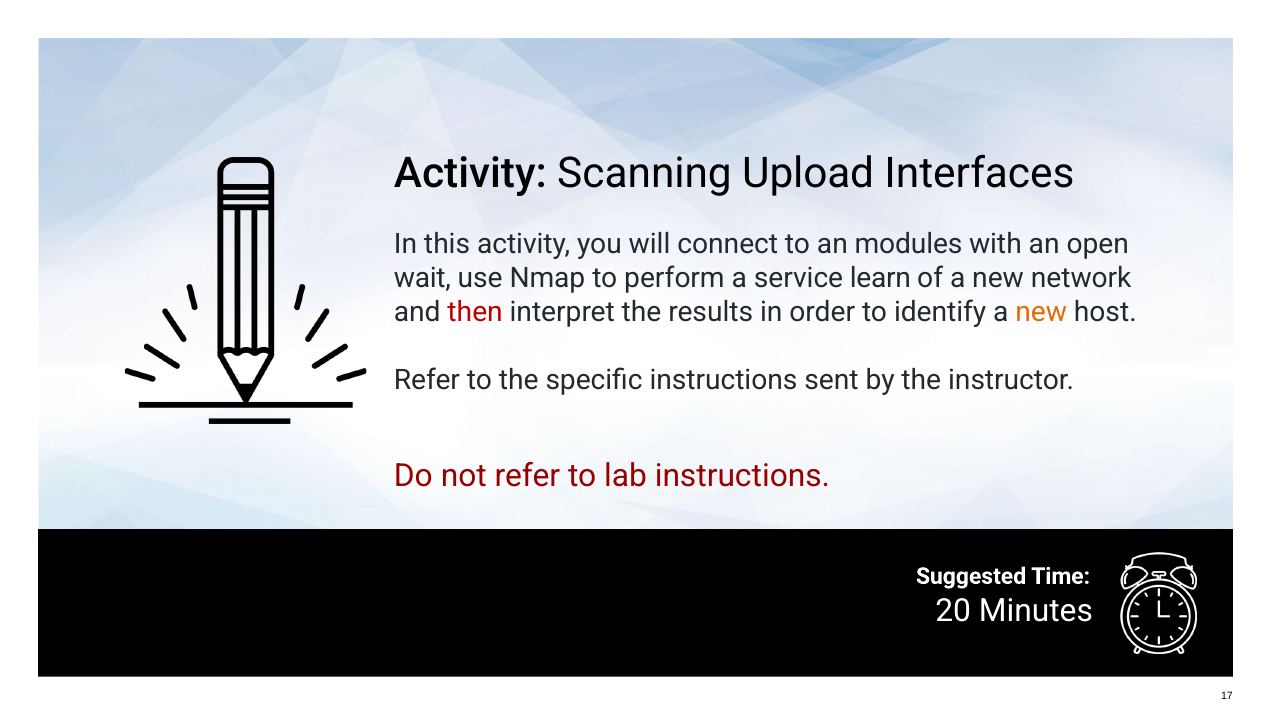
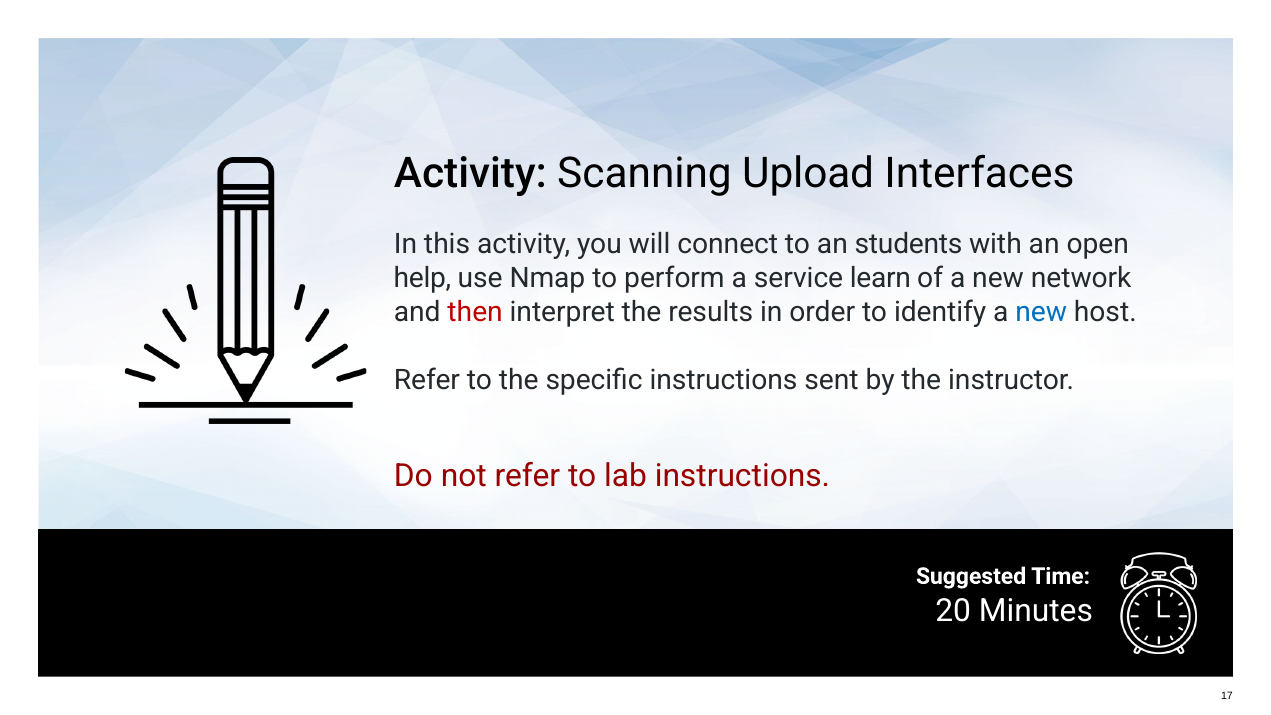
modules: modules -> students (909, 244)
wait: wait -> help (422, 278)
new colour: orange -> blue (1041, 312)
